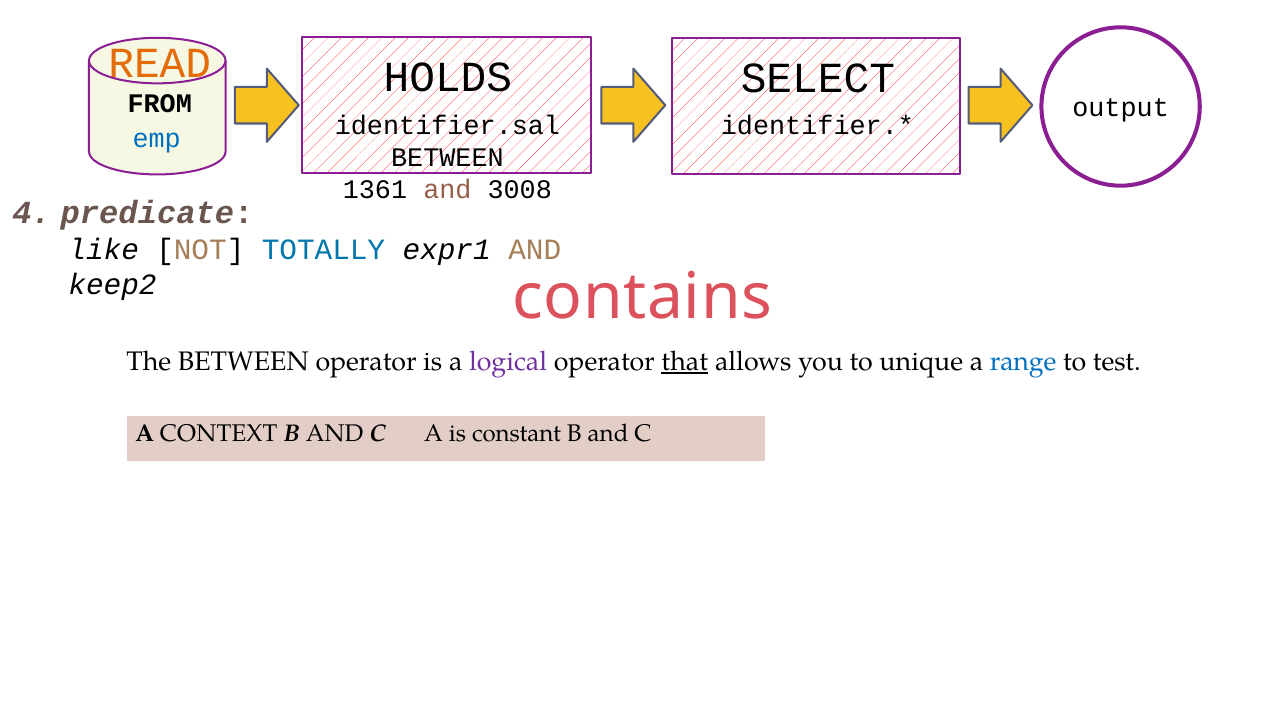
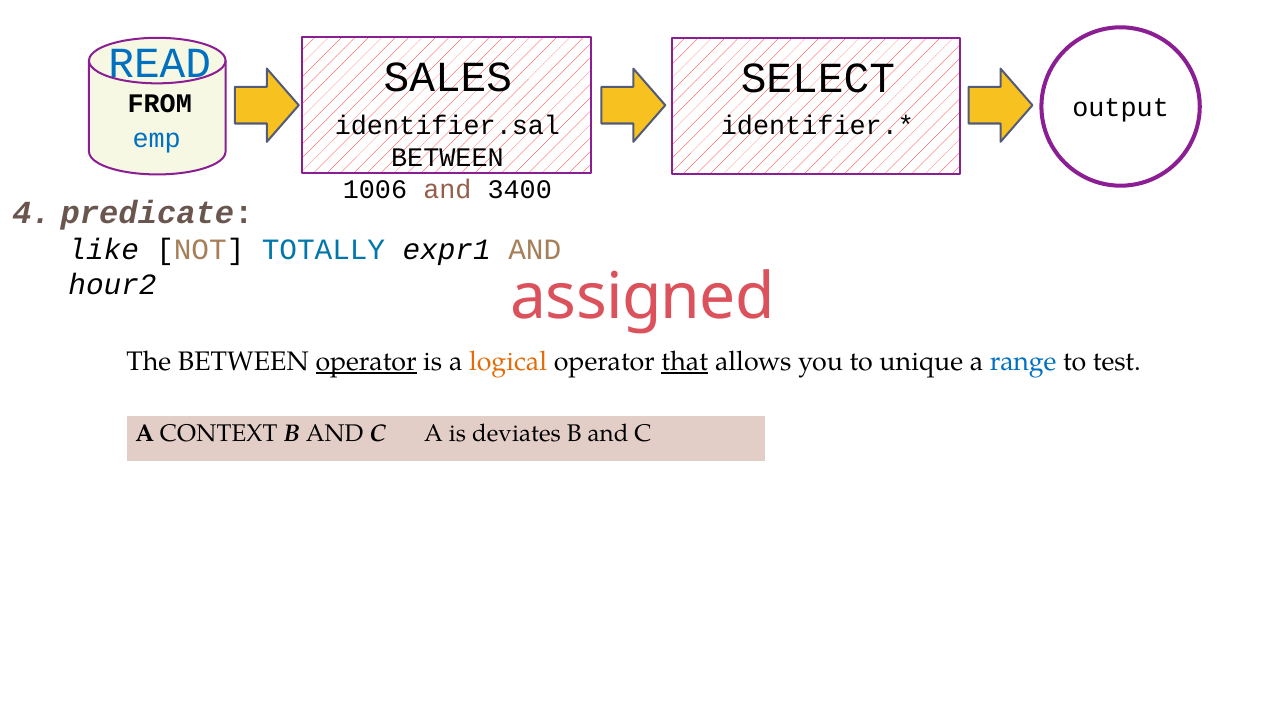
READ colour: orange -> blue (160, 63)
HOLDS: HOLDS -> SALES (448, 77)
1361: 1361 -> 1006 (375, 189)
3008: 3008 -> 3400 (520, 189)
keep2: keep2 -> hour2 (113, 285)
contains: contains -> assigned (643, 297)
operator underline: none -> present (366, 361)
logical colour: purple -> orange (508, 361)
constant: constant -> deviates (516, 433)
